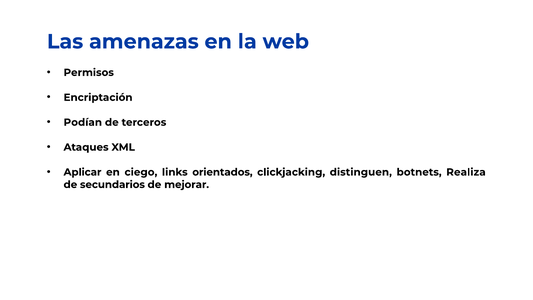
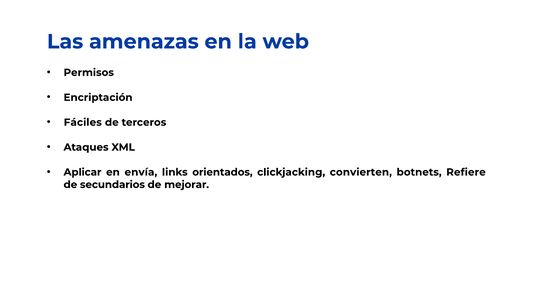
Podían: Podían -> Fáciles (83, 122)
ciego: ciego -> envía (141, 172)
distinguen: distinguen -> convierten (361, 172)
Realiza: Realiza -> Refiere (466, 172)
